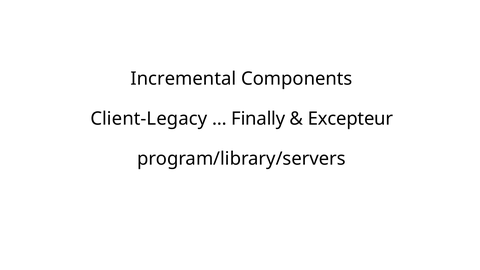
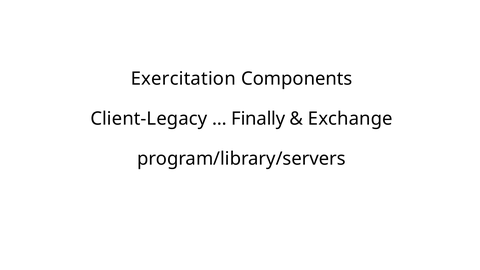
Incremental: Incremental -> Exercitation (183, 79)
Excepteur: Excepteur -> Exchange (350, 119)
